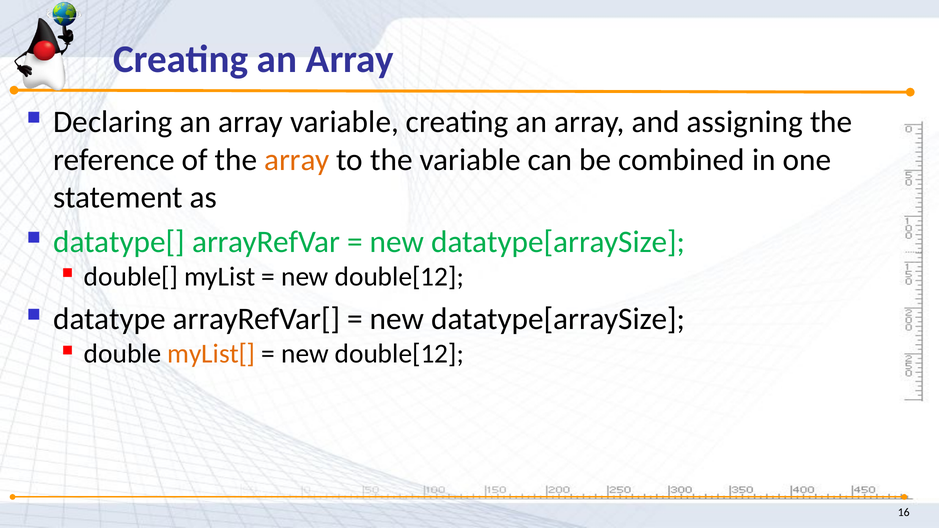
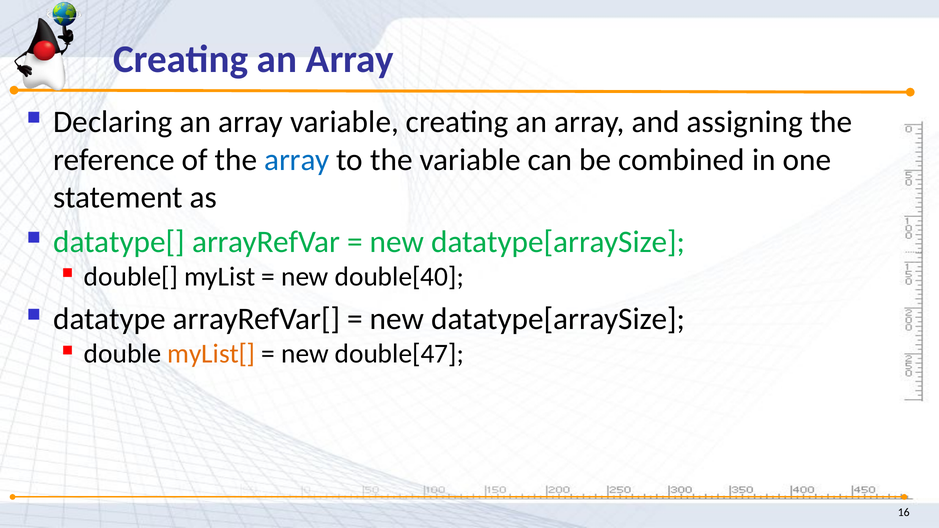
array colour: orange -> blue (297, 160)
double[12: double[12 -> double[40 (399, 277)
double[12: double[12 -> double[47 (399, 354)
